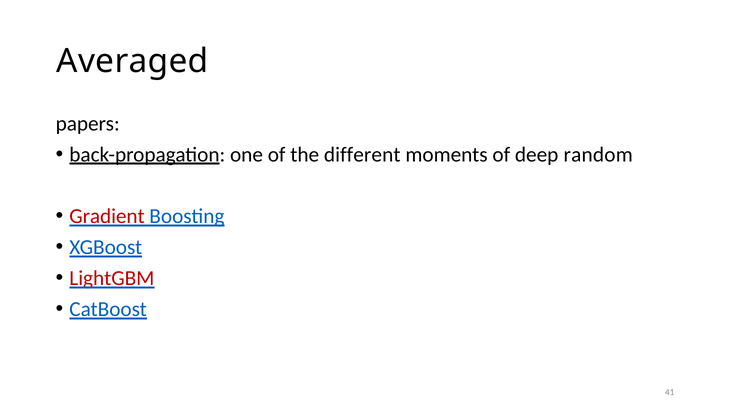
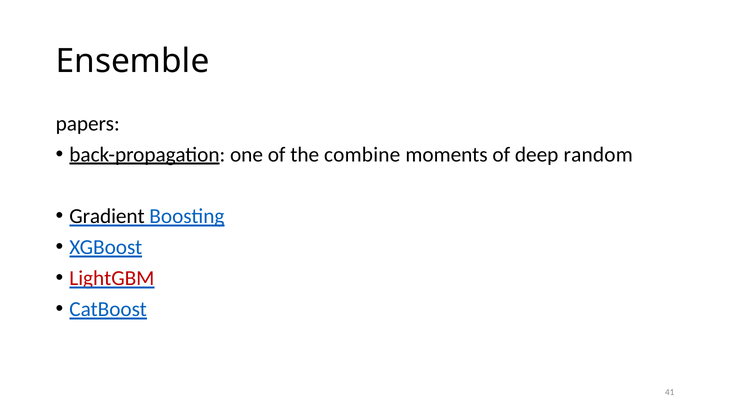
Averaged: Averaged -> Ensemble (133, 61)
different: different -> combine (362, 154)
Gradient colour: red -> black (107, 216)
